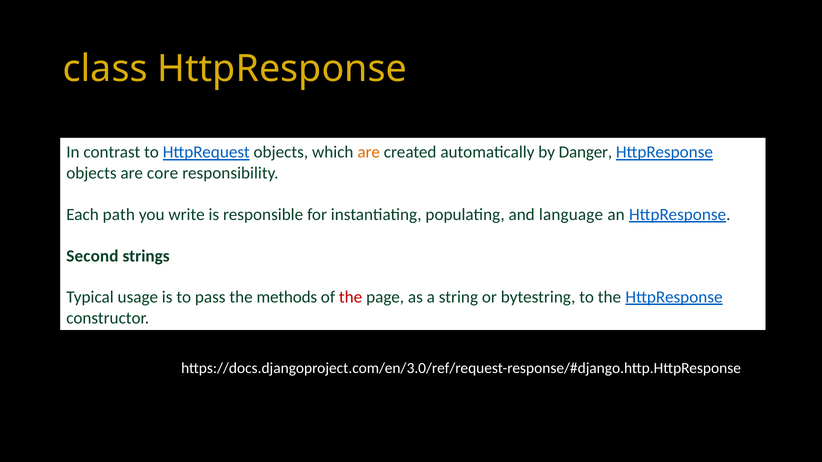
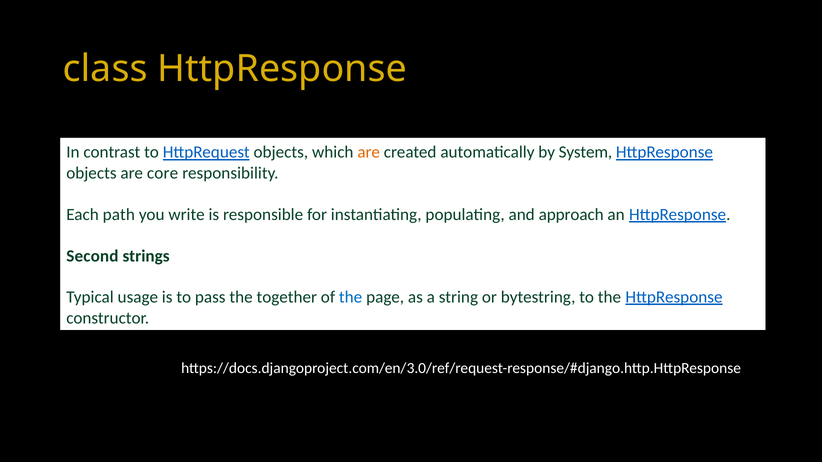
Danger: Danger -> System (585, 152)
language: language -> approach (571, 215)
methods: methods -> together (287, 297)
the colour: red -> blue (351, 297)
